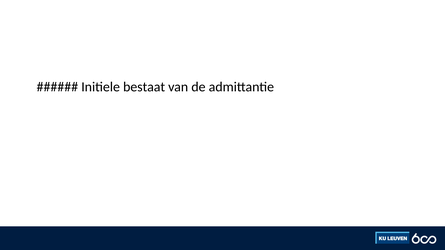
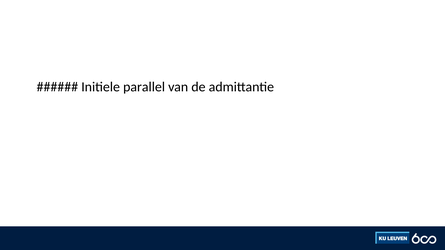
bestaat: bestaat -> parallel (144, 87)
